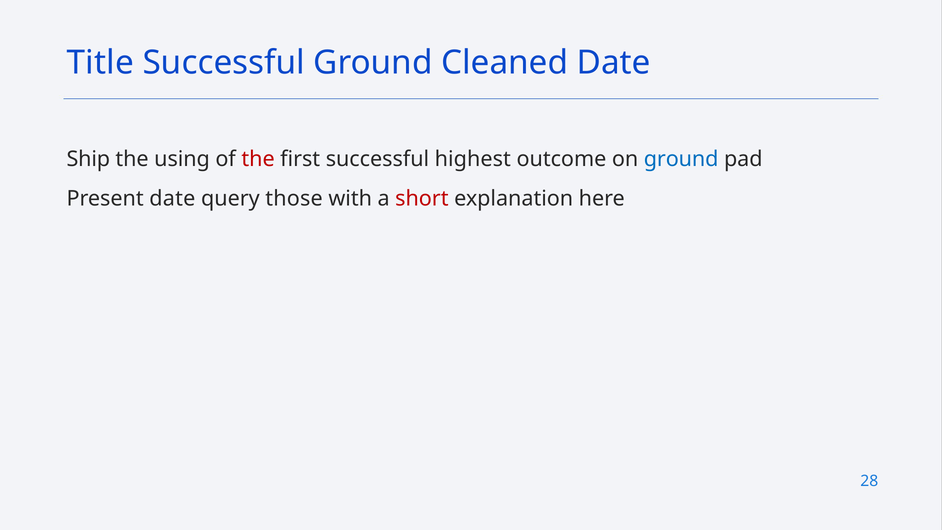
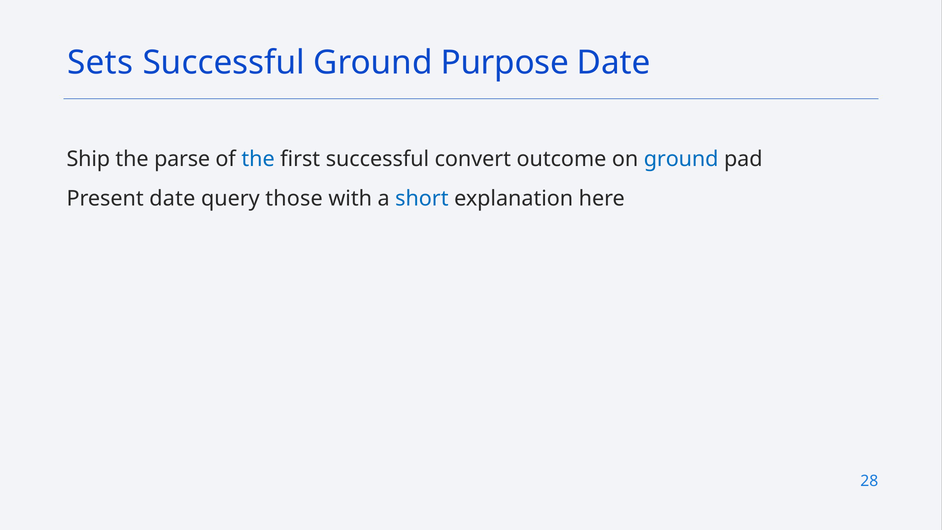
Title: Title -> Sets (100, 63)
Cleaned: Cleaned -> Purpose (505, 63)
using: using -> parse (182, 159)
the colour: red -> blue (258, 159)
highest: highest -> convert (473, 159)
short colour: red -> blue (422, 199)
